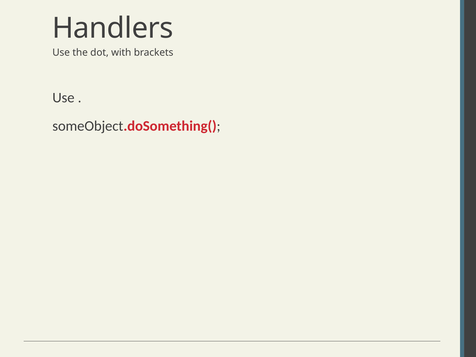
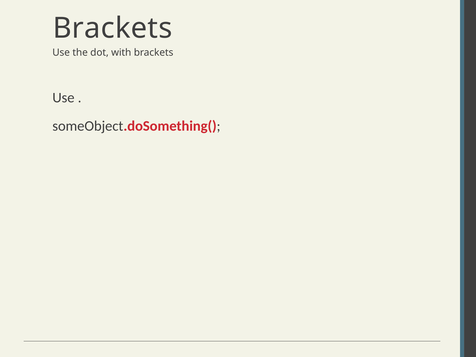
Handlers: Handlers -> Brackets (113, 28)
